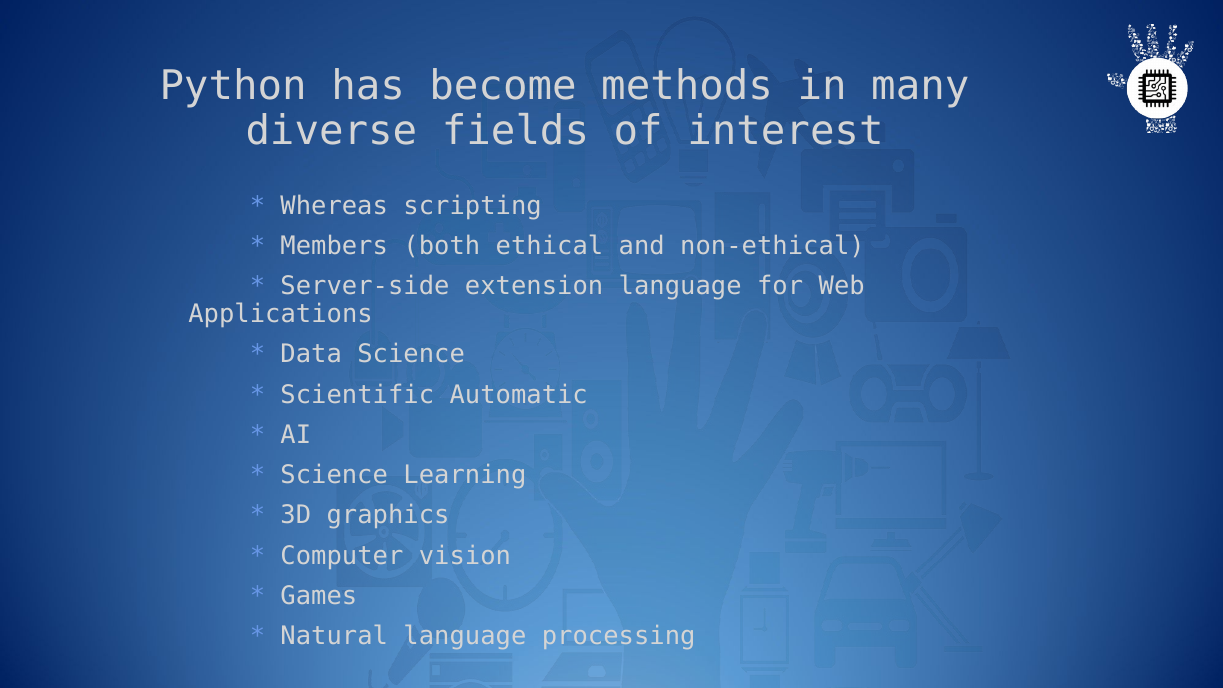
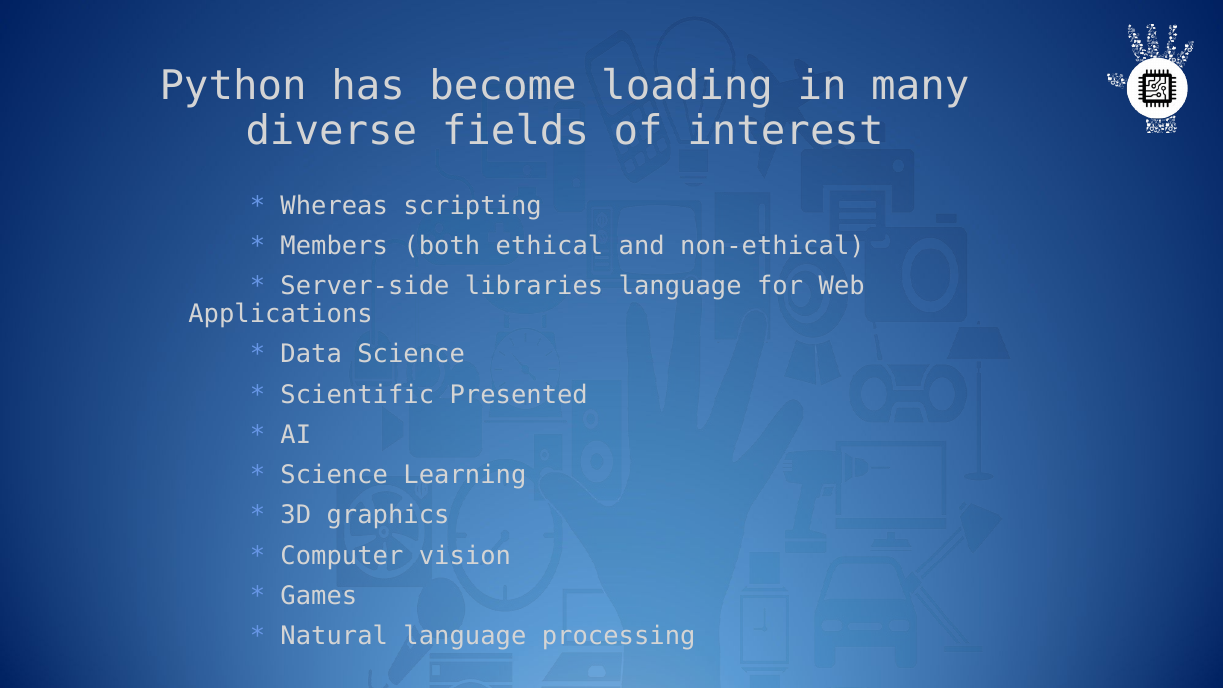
methods: methods -> loading (687, 87)
extension: extension -> libraries (534, 287)
Automatic: Automatic -> Presented (519, 395)
